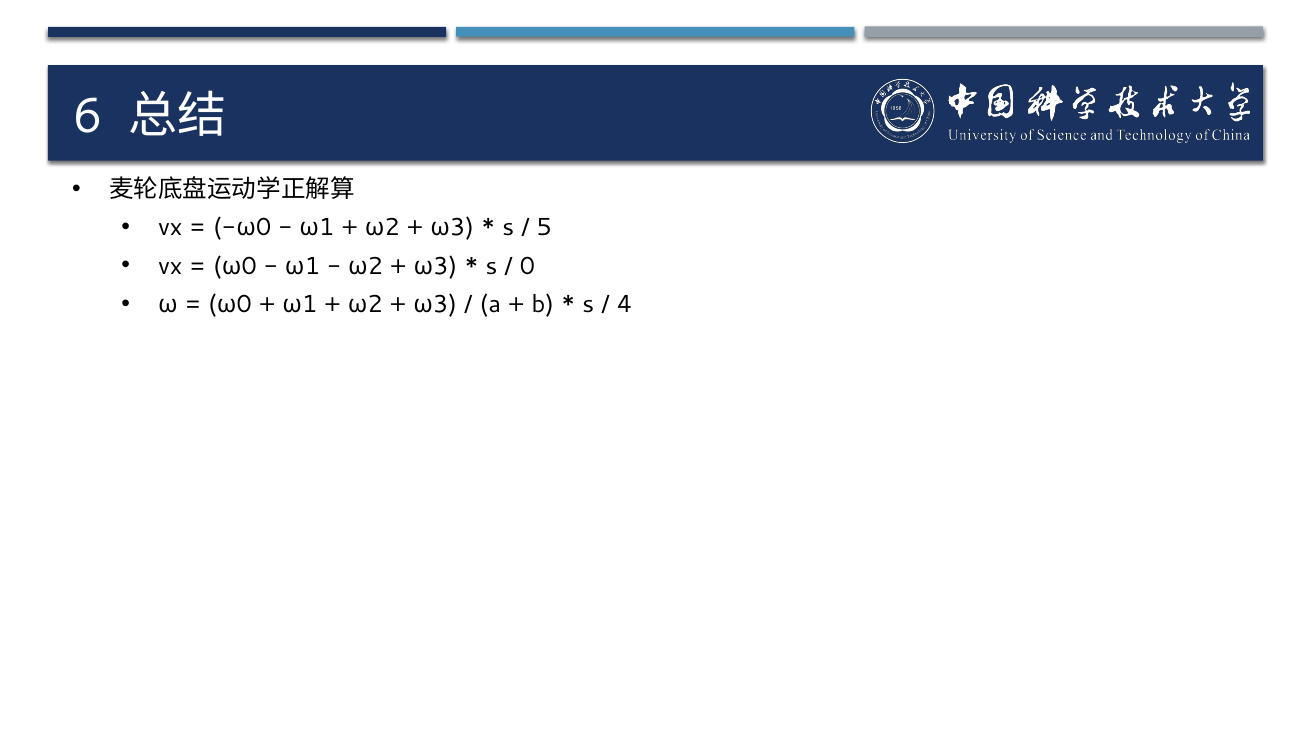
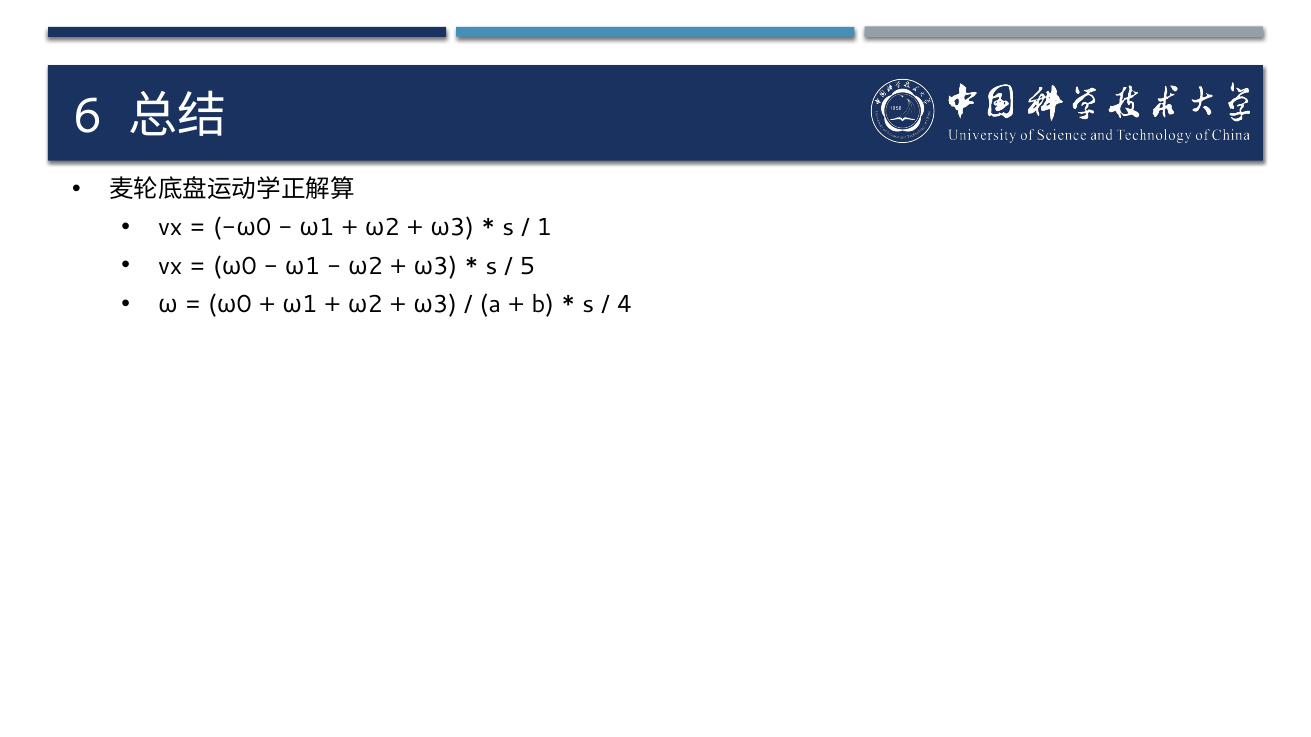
5: 5 -> 1 (544, 228)
0: 0 -> 5 (527, 266)
